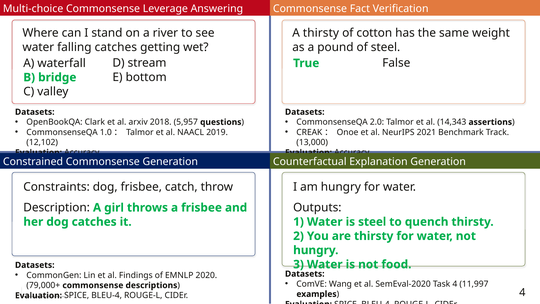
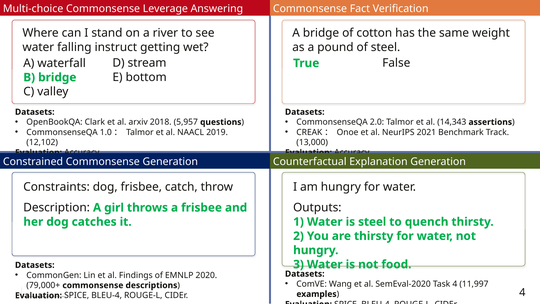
A thirsty: thirsty -> bridge (321, 33)
falling catches: catches -> instruct (116, 47)
